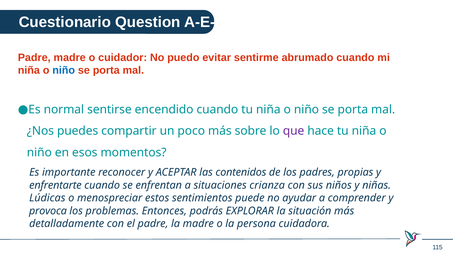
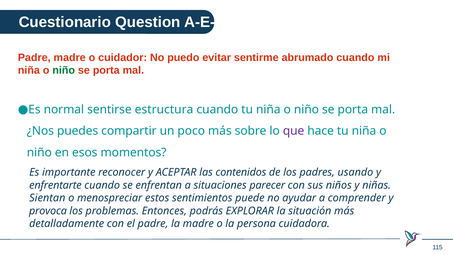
niño colour: blue -> green (64, 70)
encendido: encendido -> estructura (164, 109)
propias: propias -> usando (355, 172)
crianza: crianza -> parecer (267, 185)
Lúdicas: Lúdicas -> Sientan (47, 198)
